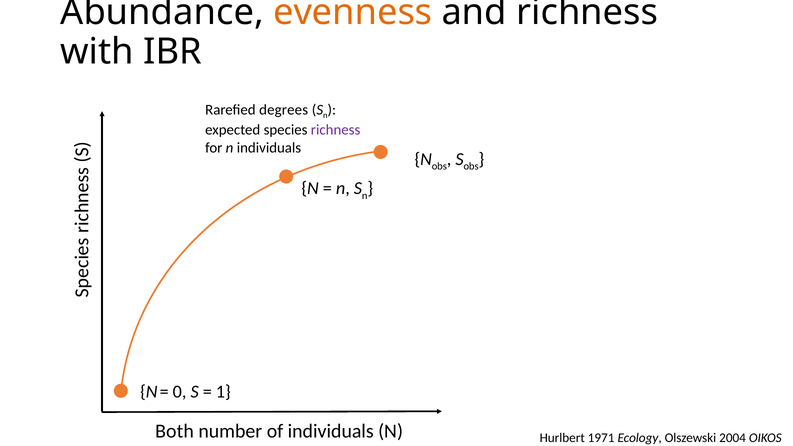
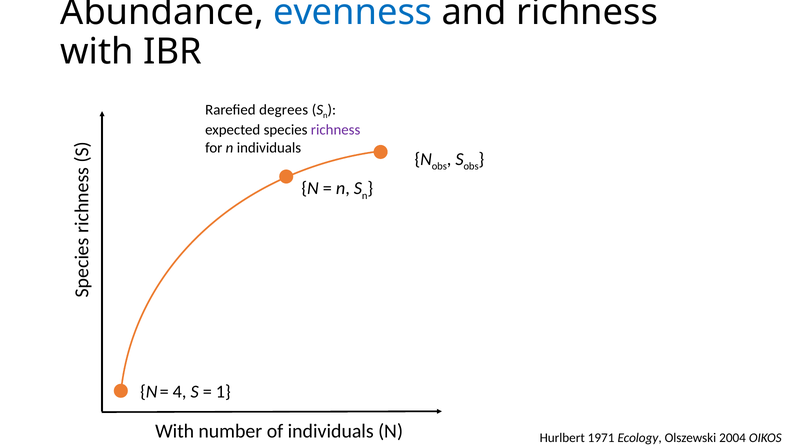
evenness colour: orange -> blue (353, 12)
0: 0 -> 4 (180, 392)
Both: Both -> With (175, 431)
